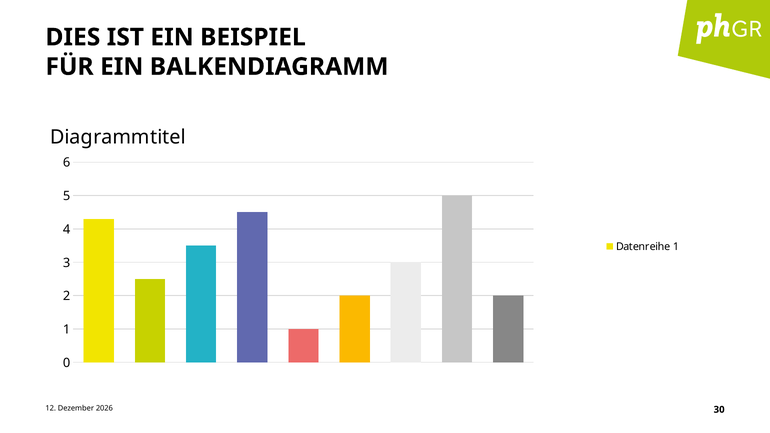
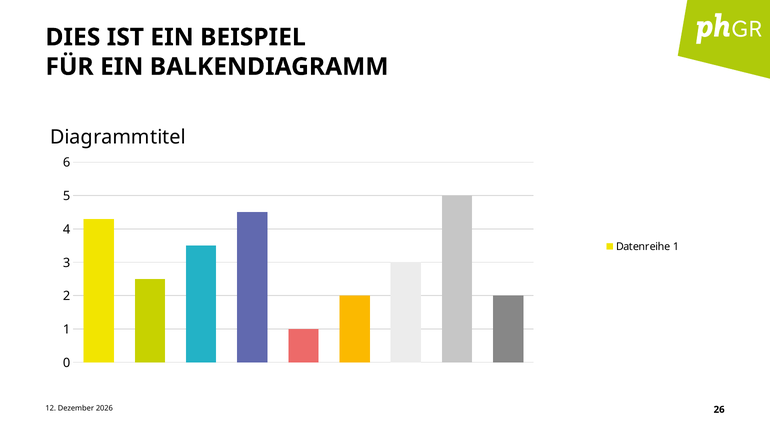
30: 30 -> 26 (719, 410)
